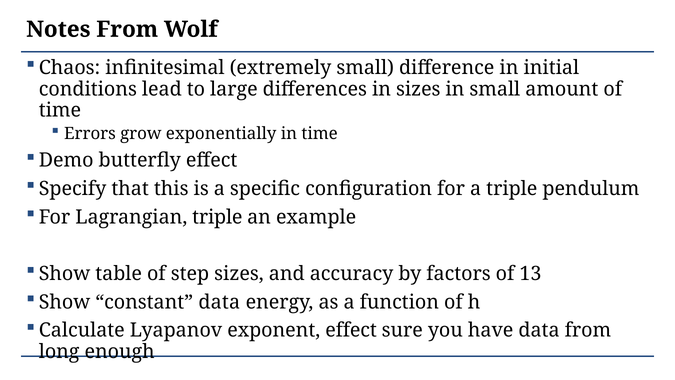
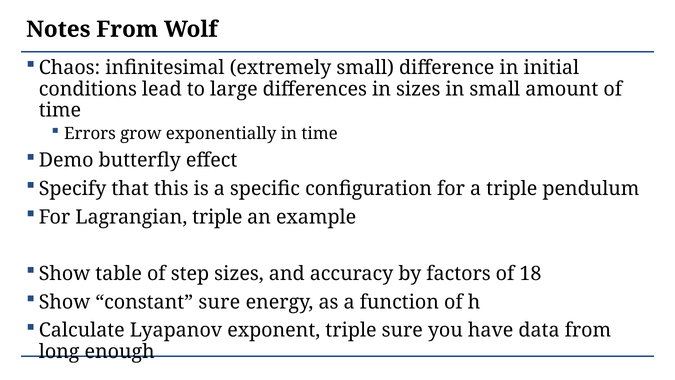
13: 13 -> 18 (530, 274)
constant data: data -> sure (219, 302)
exponent effect: effect -> triple (351, 330)
